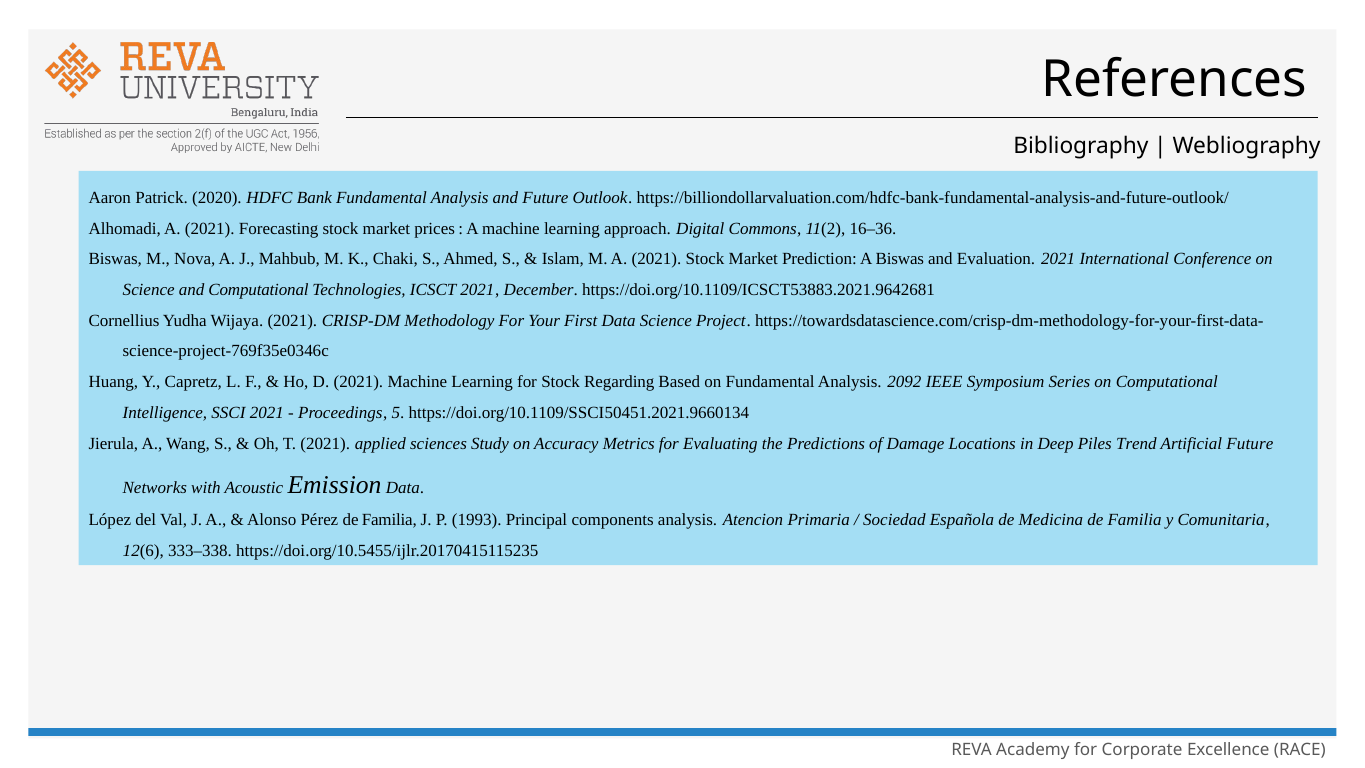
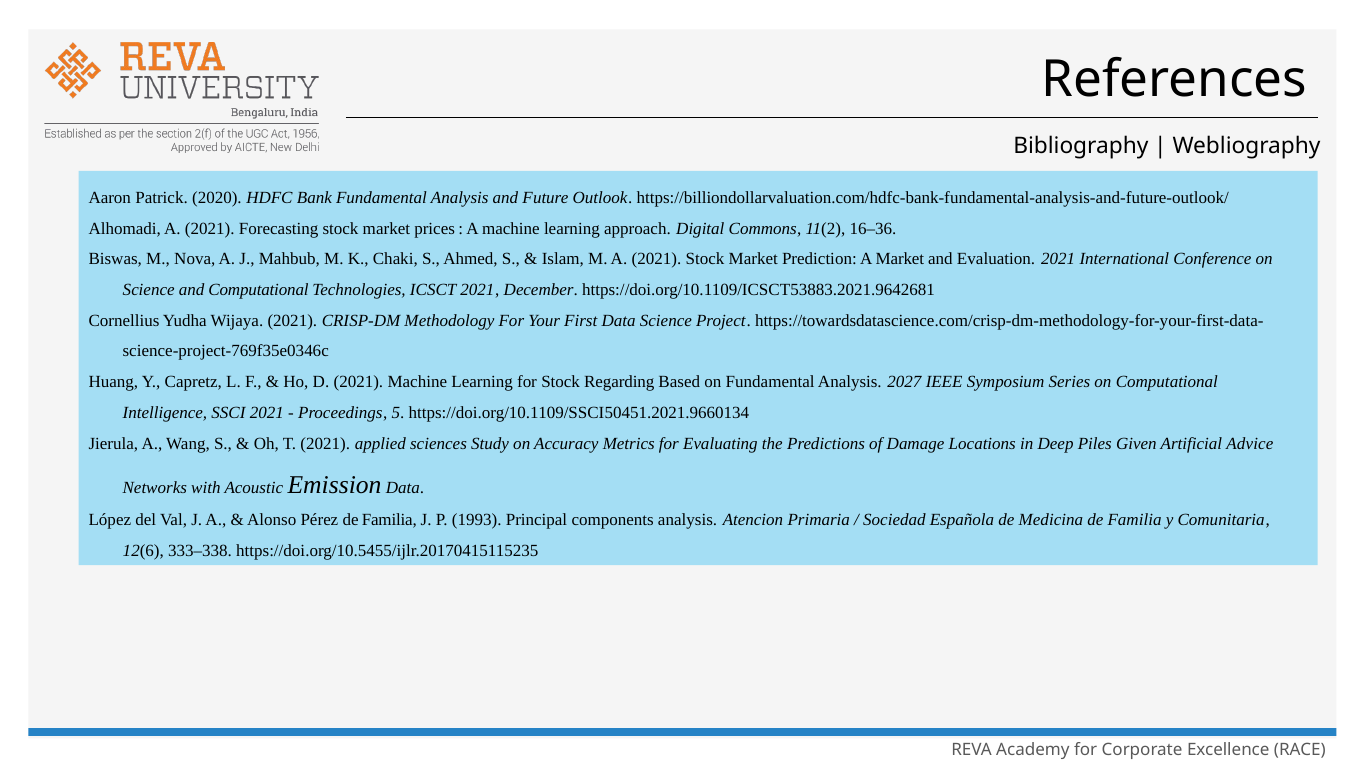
A Biswas: Biswas -> Market (900, 259)
2092: 2092 -> 2027 (904, 382)
Trend: Trend -> Given (1136, 443)
Artificial Future: Future -> Advice (1250, 443)
